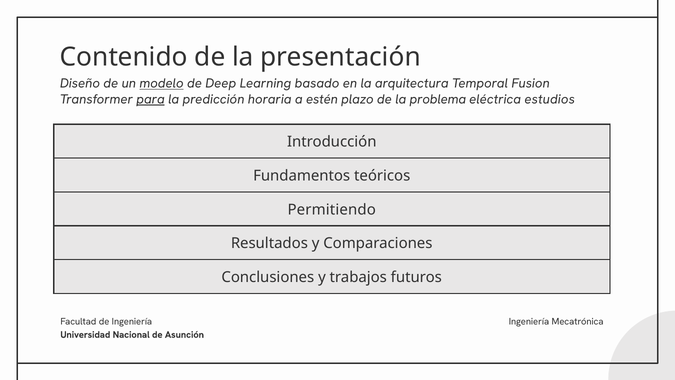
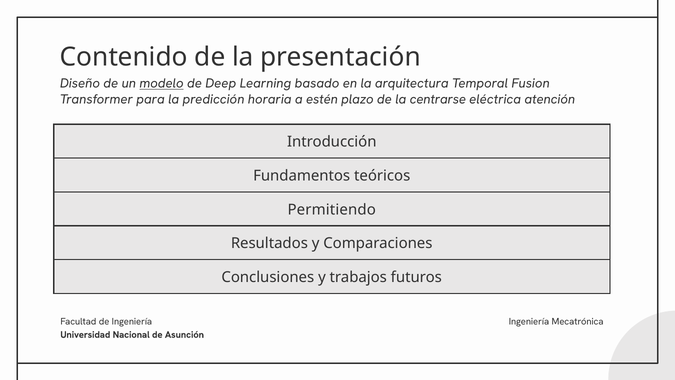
para underline: present -> none (151, 99)
problema: problema -> centrarse (438, 99)
estudios: estudios -> atención (550, 99)
